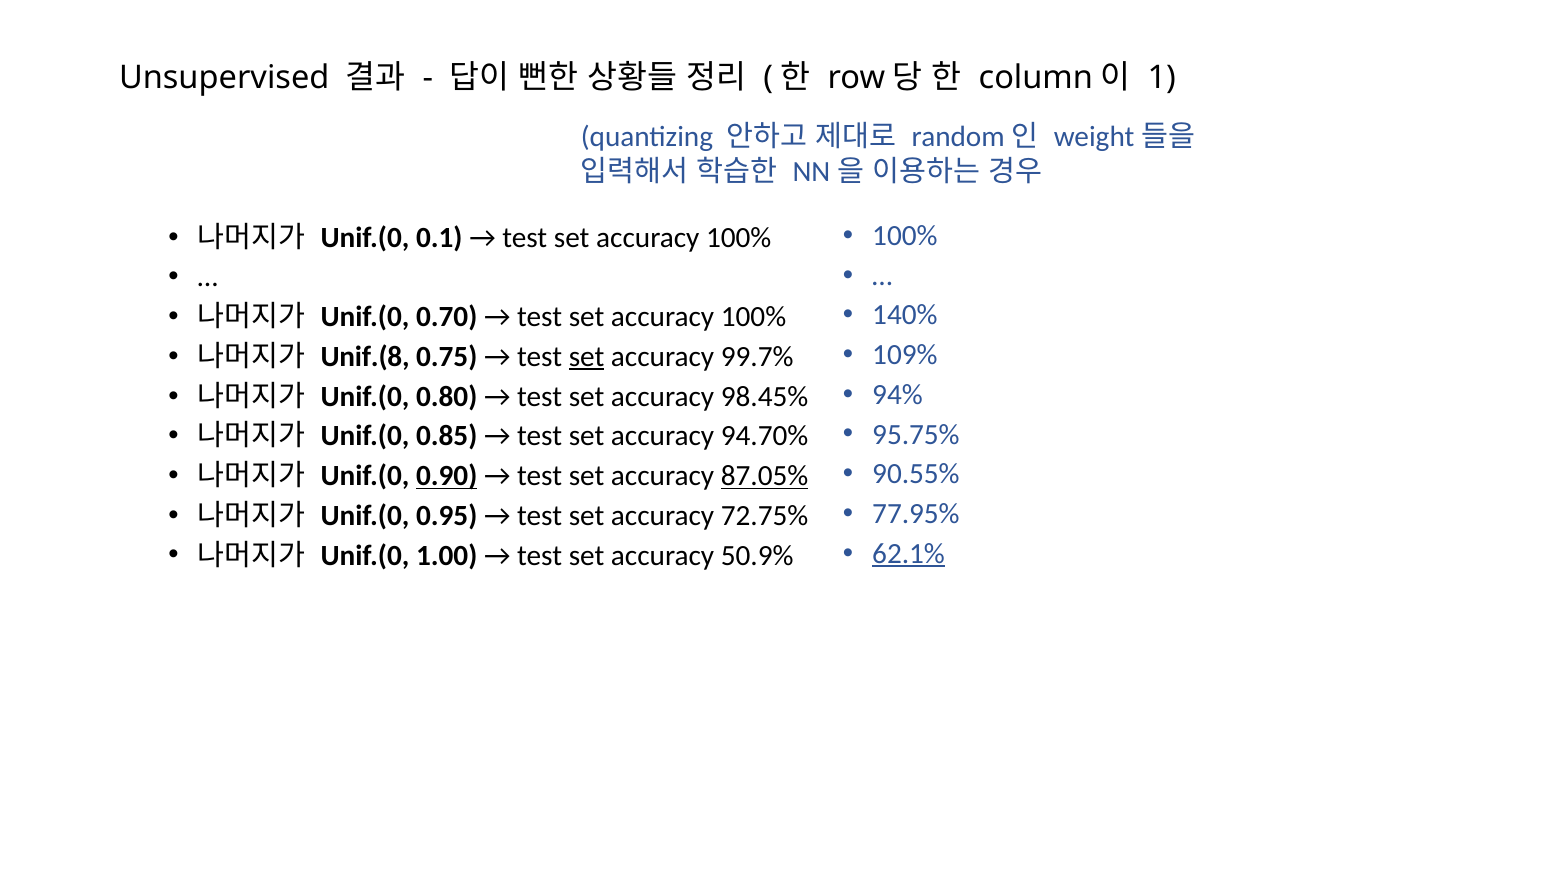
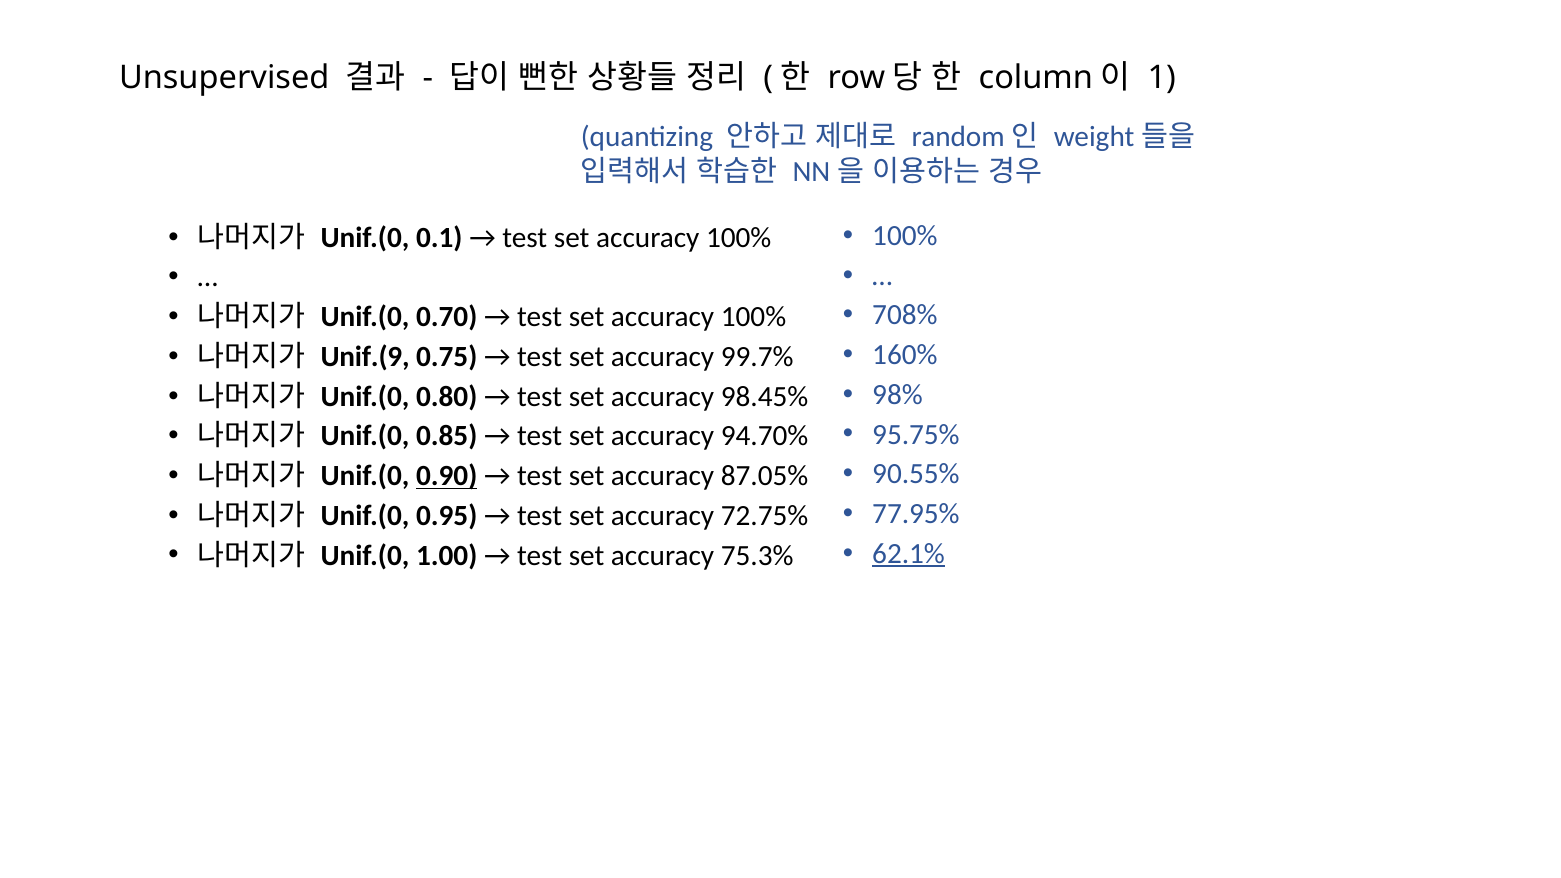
140%: 140% -> 708% (905, 315)
109%: 109% -> 160% (905, 355)
Unif.(8: Unif.(8 -> Unif.(9 (365, 357)
set underline: present -> none (587, 357)
94%: 94% -> 98% (898, 395)
87.05% underline: present -> none (765, 476)
50.9%: 50.9% -> 75.3% (757, 555)
